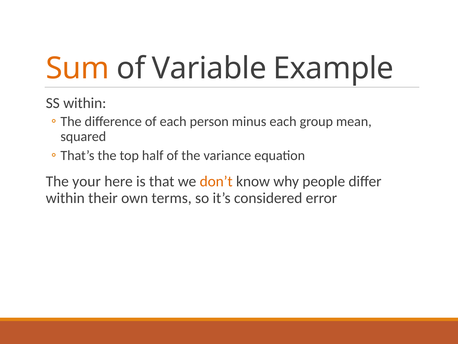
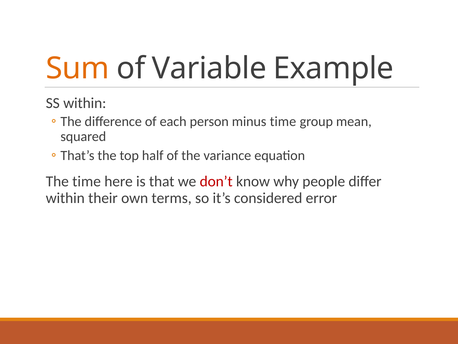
minus each: each -> time (283, 121)
The your: your -> time (87, 181)
don’t colour: orange -> red (216, 181)
